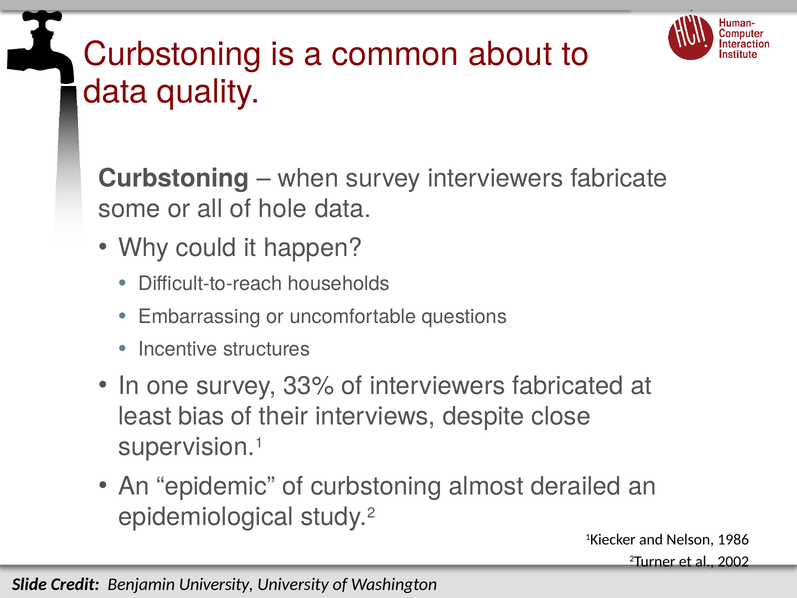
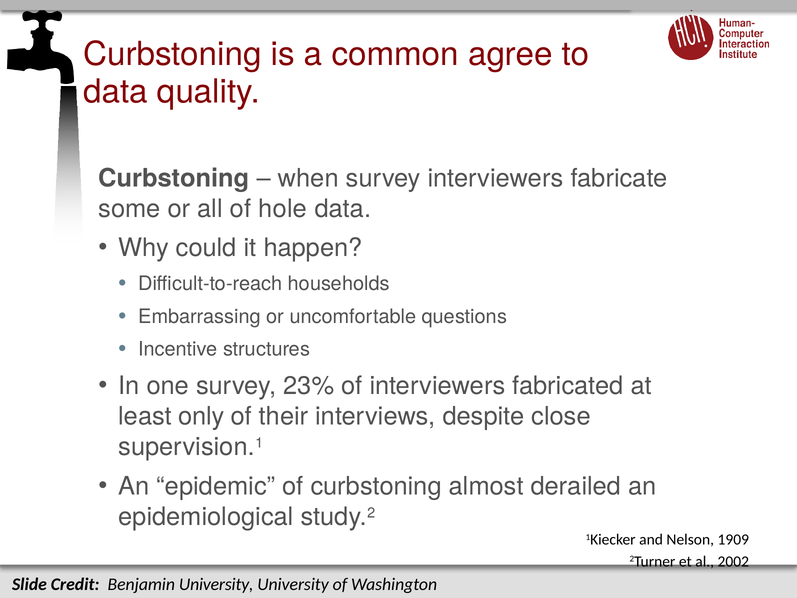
about: about -> agree (510, 54)
33%: 33% -> 23% (309, 386)
bias: bias -> only (201, 416)
1986: 1986 -> 1909 (733, 539)
